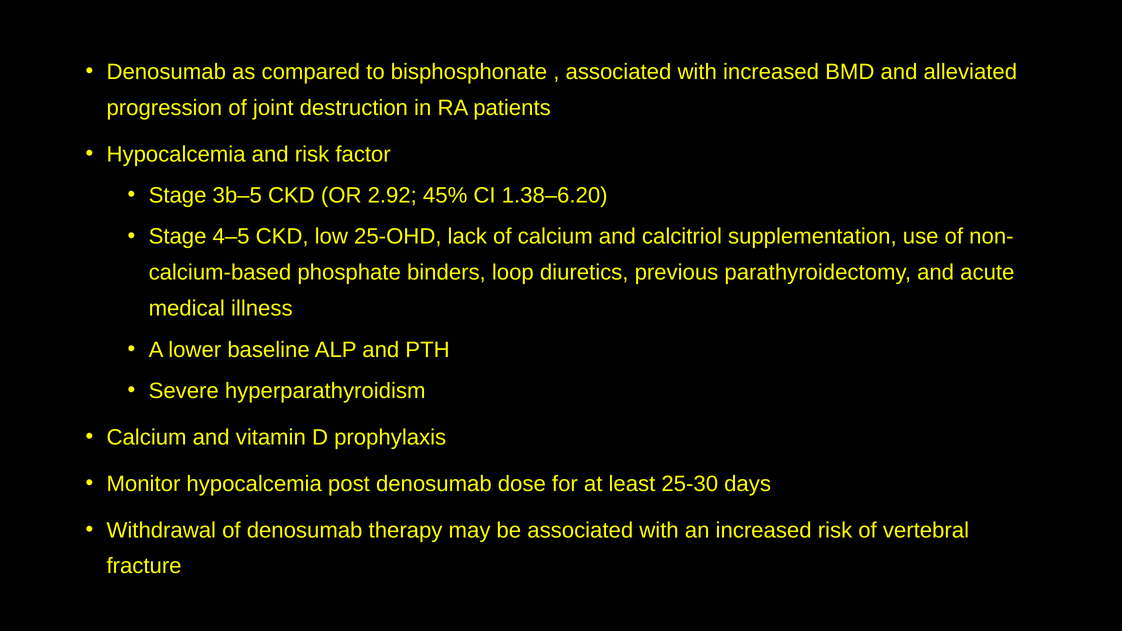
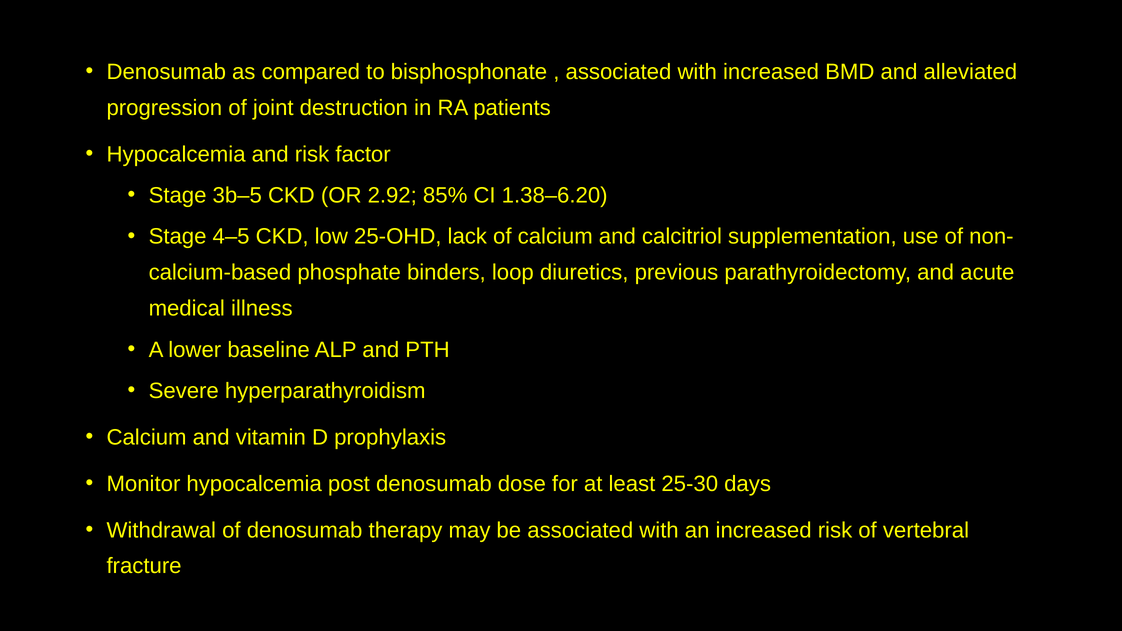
45%: 45% -> 85% (445, 196)
